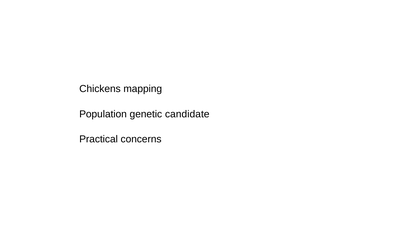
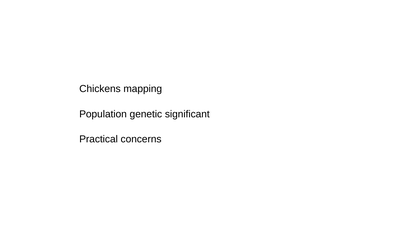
candidate: candidate -> significant (187, 114)
